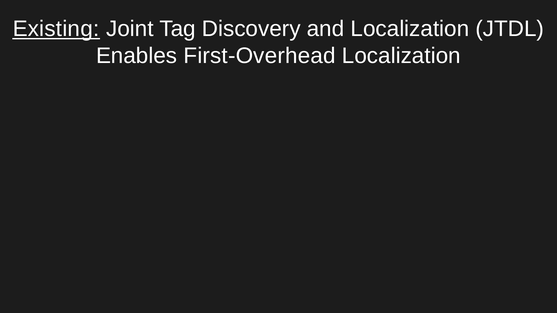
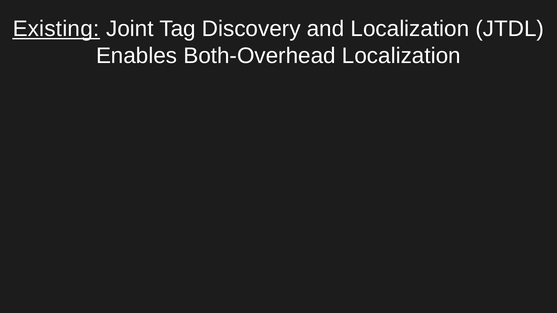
First-Overhead: First-Overhead -> Both-Overhead (260, 56)
